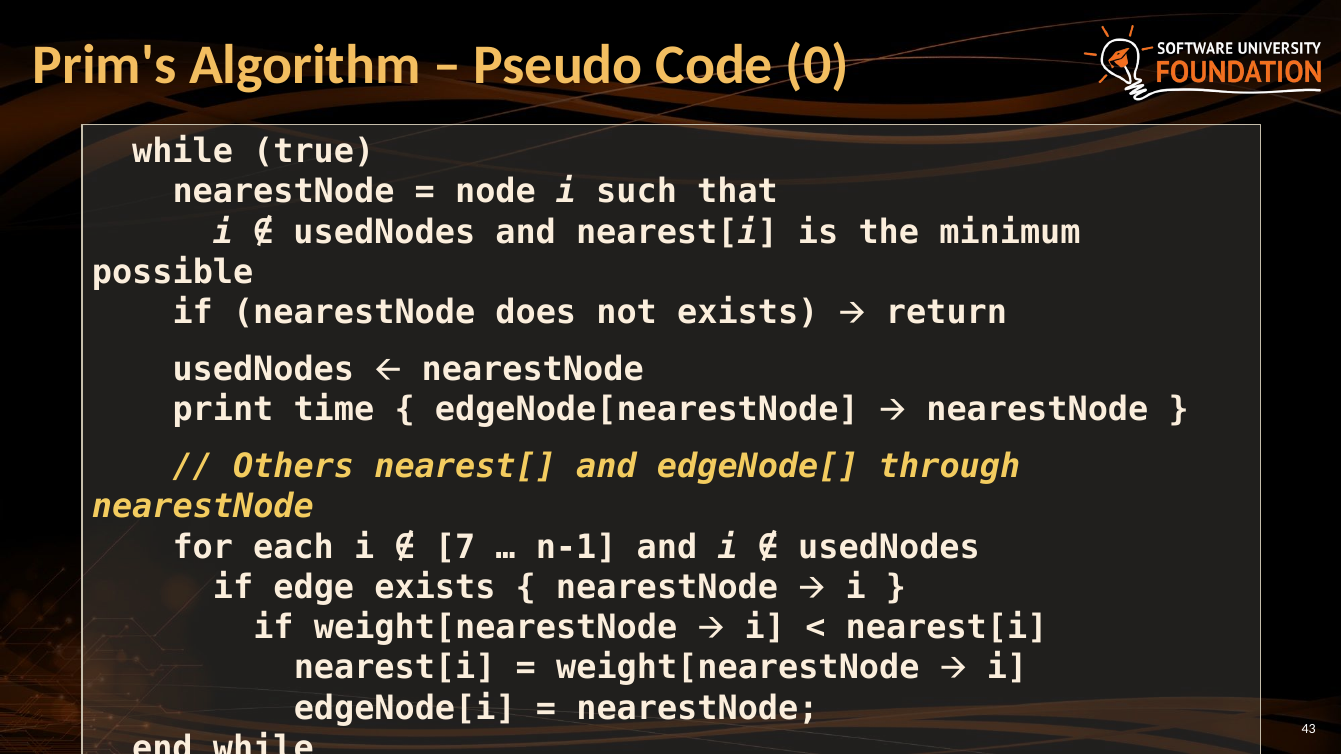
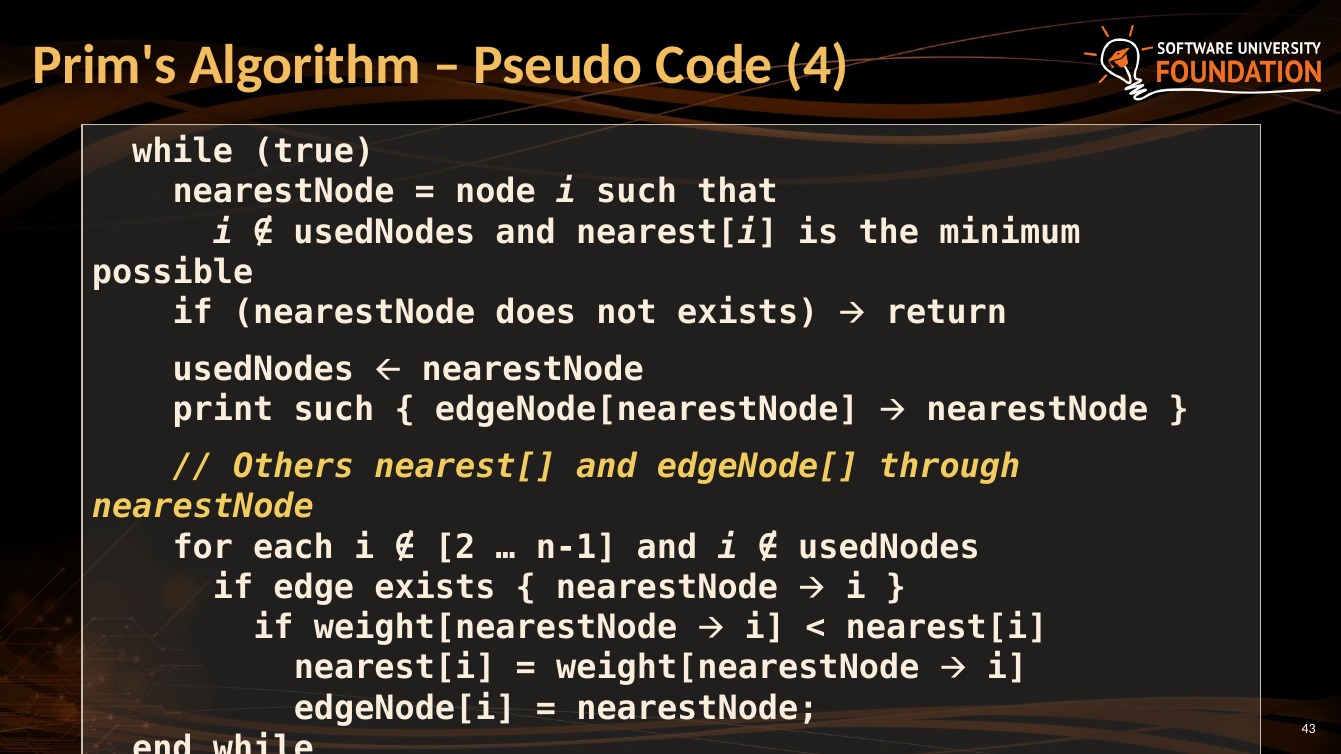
0: 0 -> 4 (817, 65)
print time: time -> such (334, 410)
7: 7 -> 2 (455, 547)
